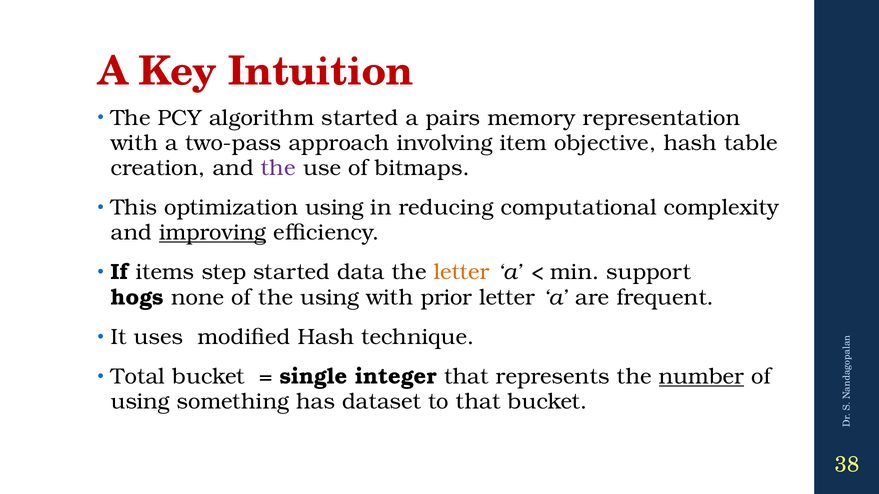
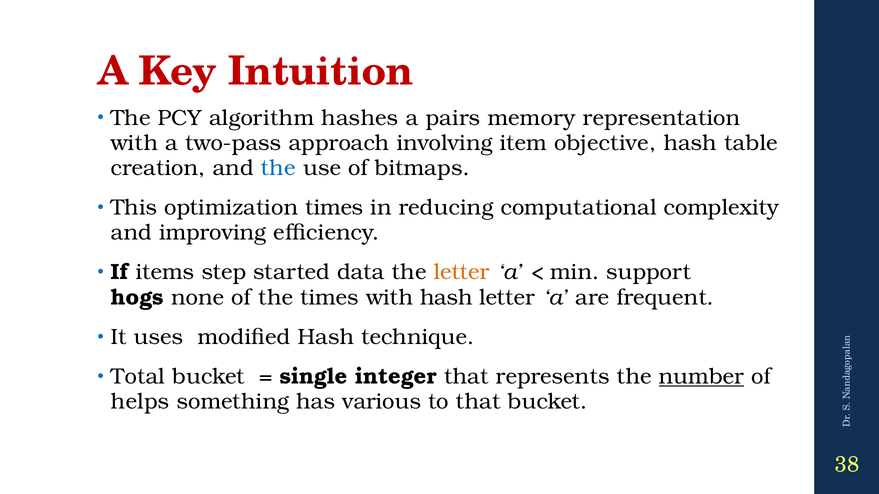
algorithm started: started -> hashes (360, 118)
the colour: purple -> blue (278, 168)
optimization using: using -> times (334, 208)
improving underline: present -> none (213, 233)
the using: using -> times (330, 298)
with prior: prior -> hash (446, 298)
using: using -> helps (140, 402)
dataset: dataset -> various (382, 402)
